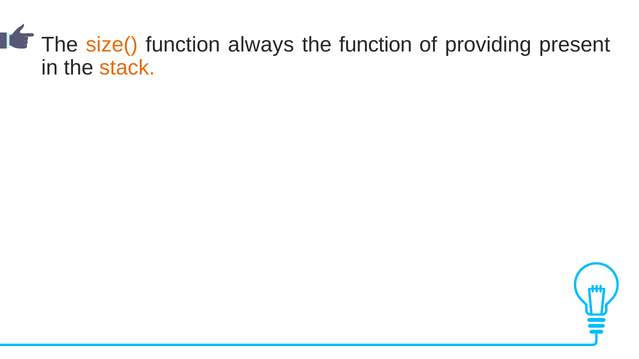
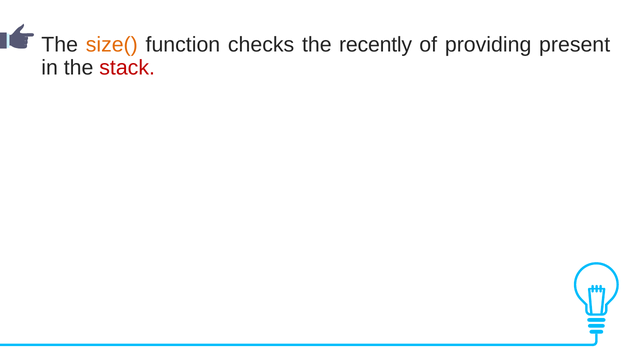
always: always -> checks (261, 45)
the function: function -> recently (376, 45)
stack colour: orange -> red (127, 68)
